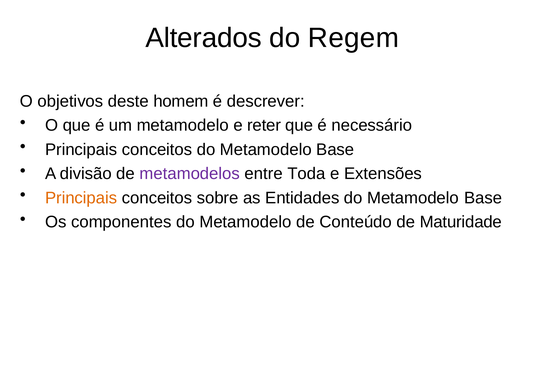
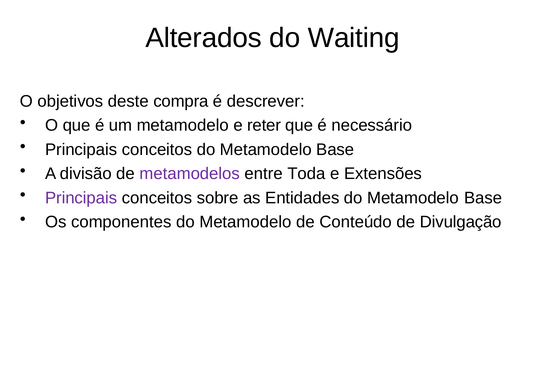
Regem: Regem -> Waiting (354, 38)
homem: homem -> compra (181, 101)
Principais colour: orange -> purple (81, 198)
Maturidade: Maturidade -> Divulgação (461, 222)
